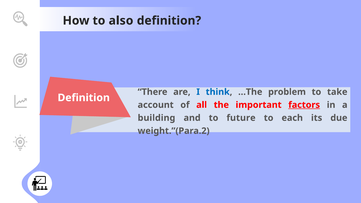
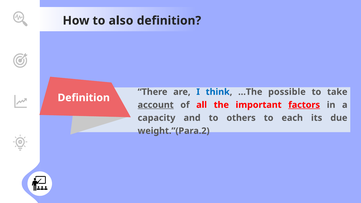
problem: problem -> possible (287, 92)
account underline: none -> present (156, 105)
building: building -> capacity (157, 118)
future: future -> others (241, 118)
